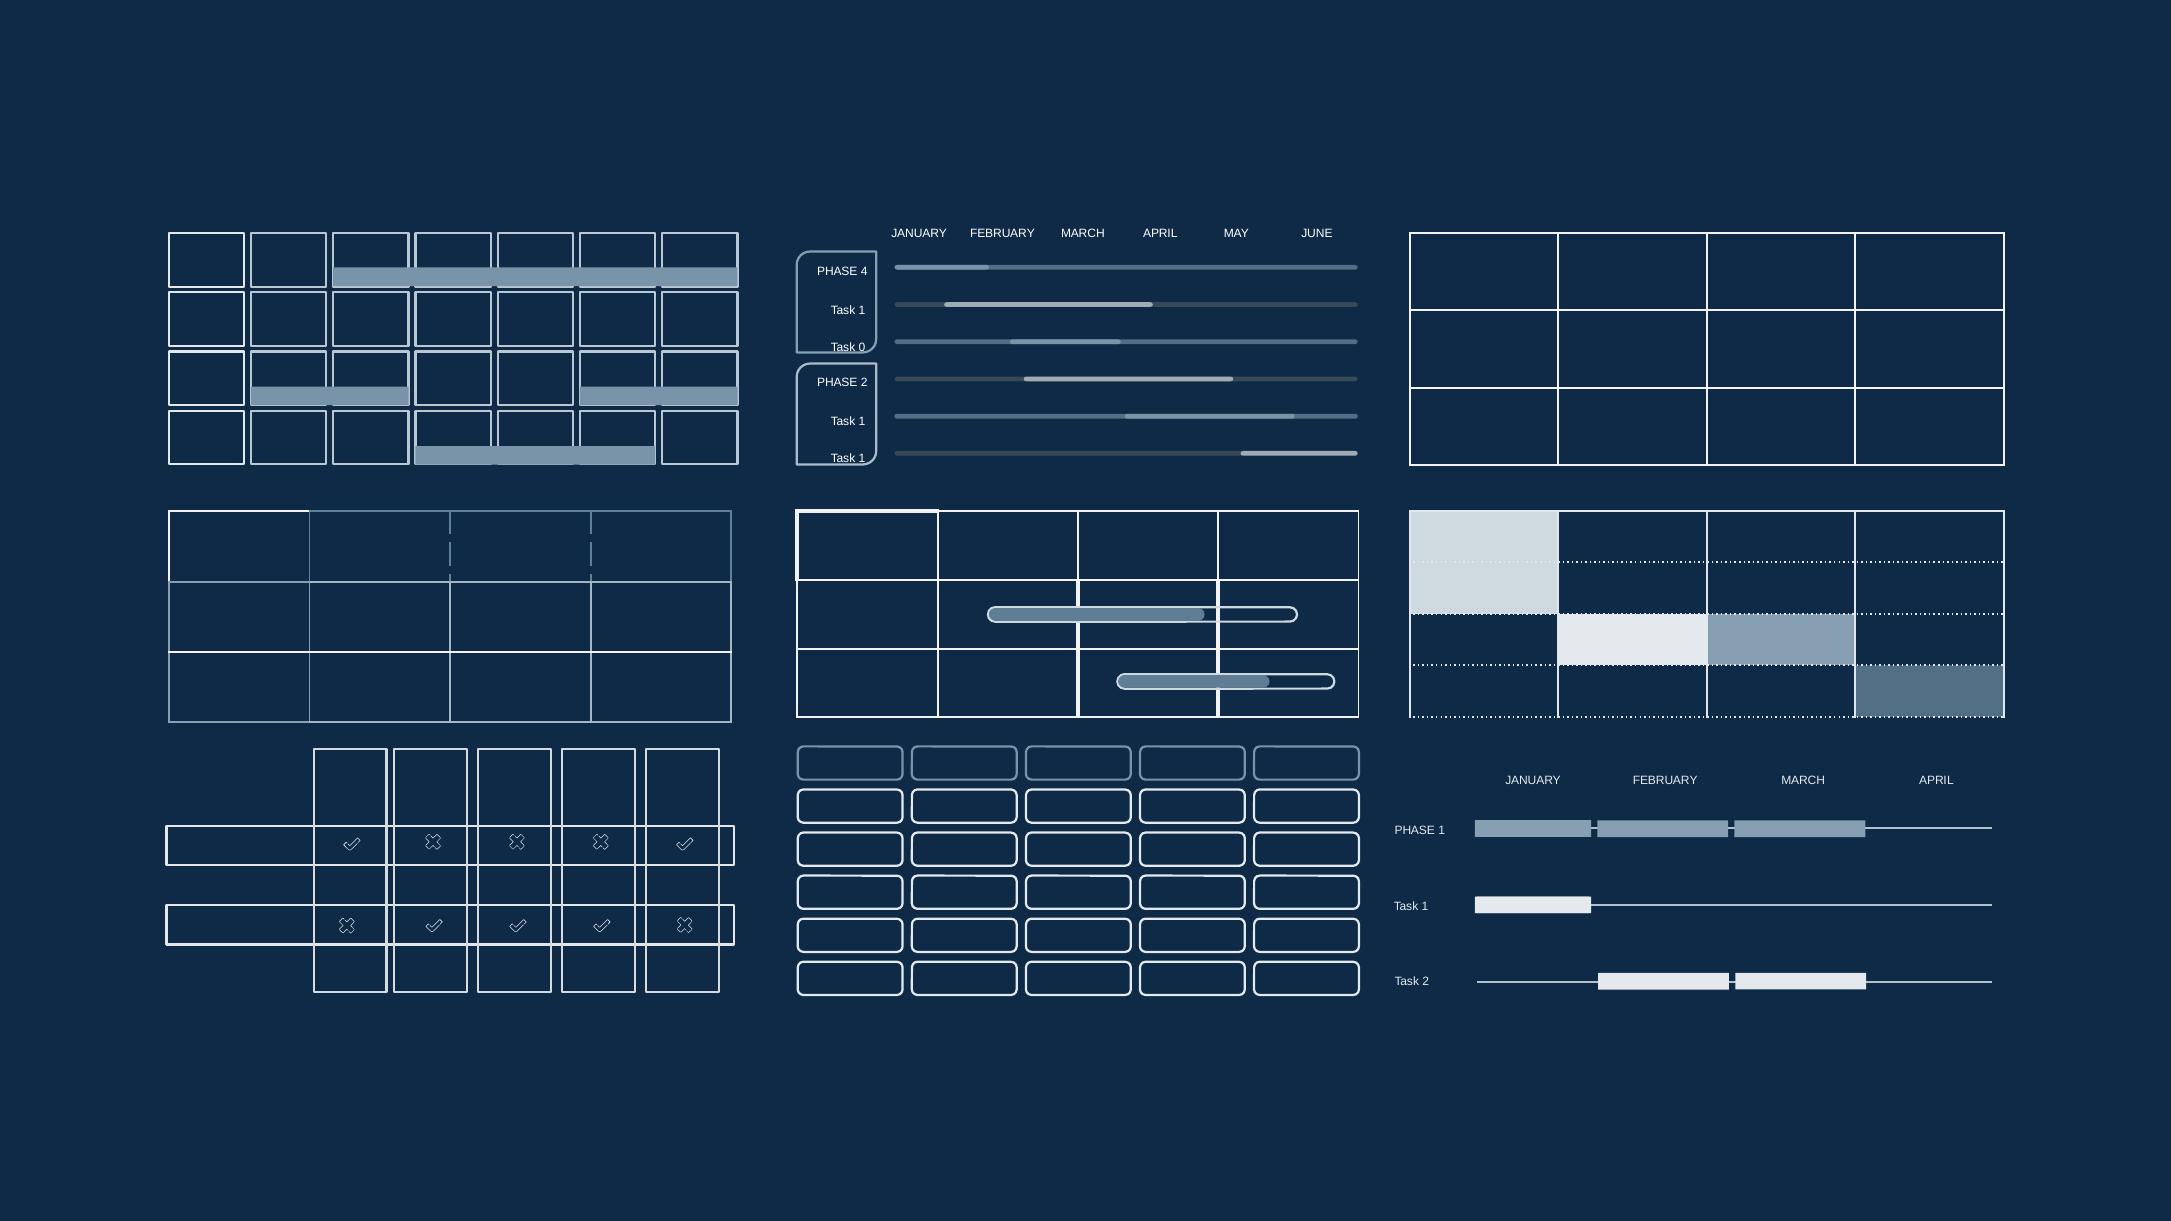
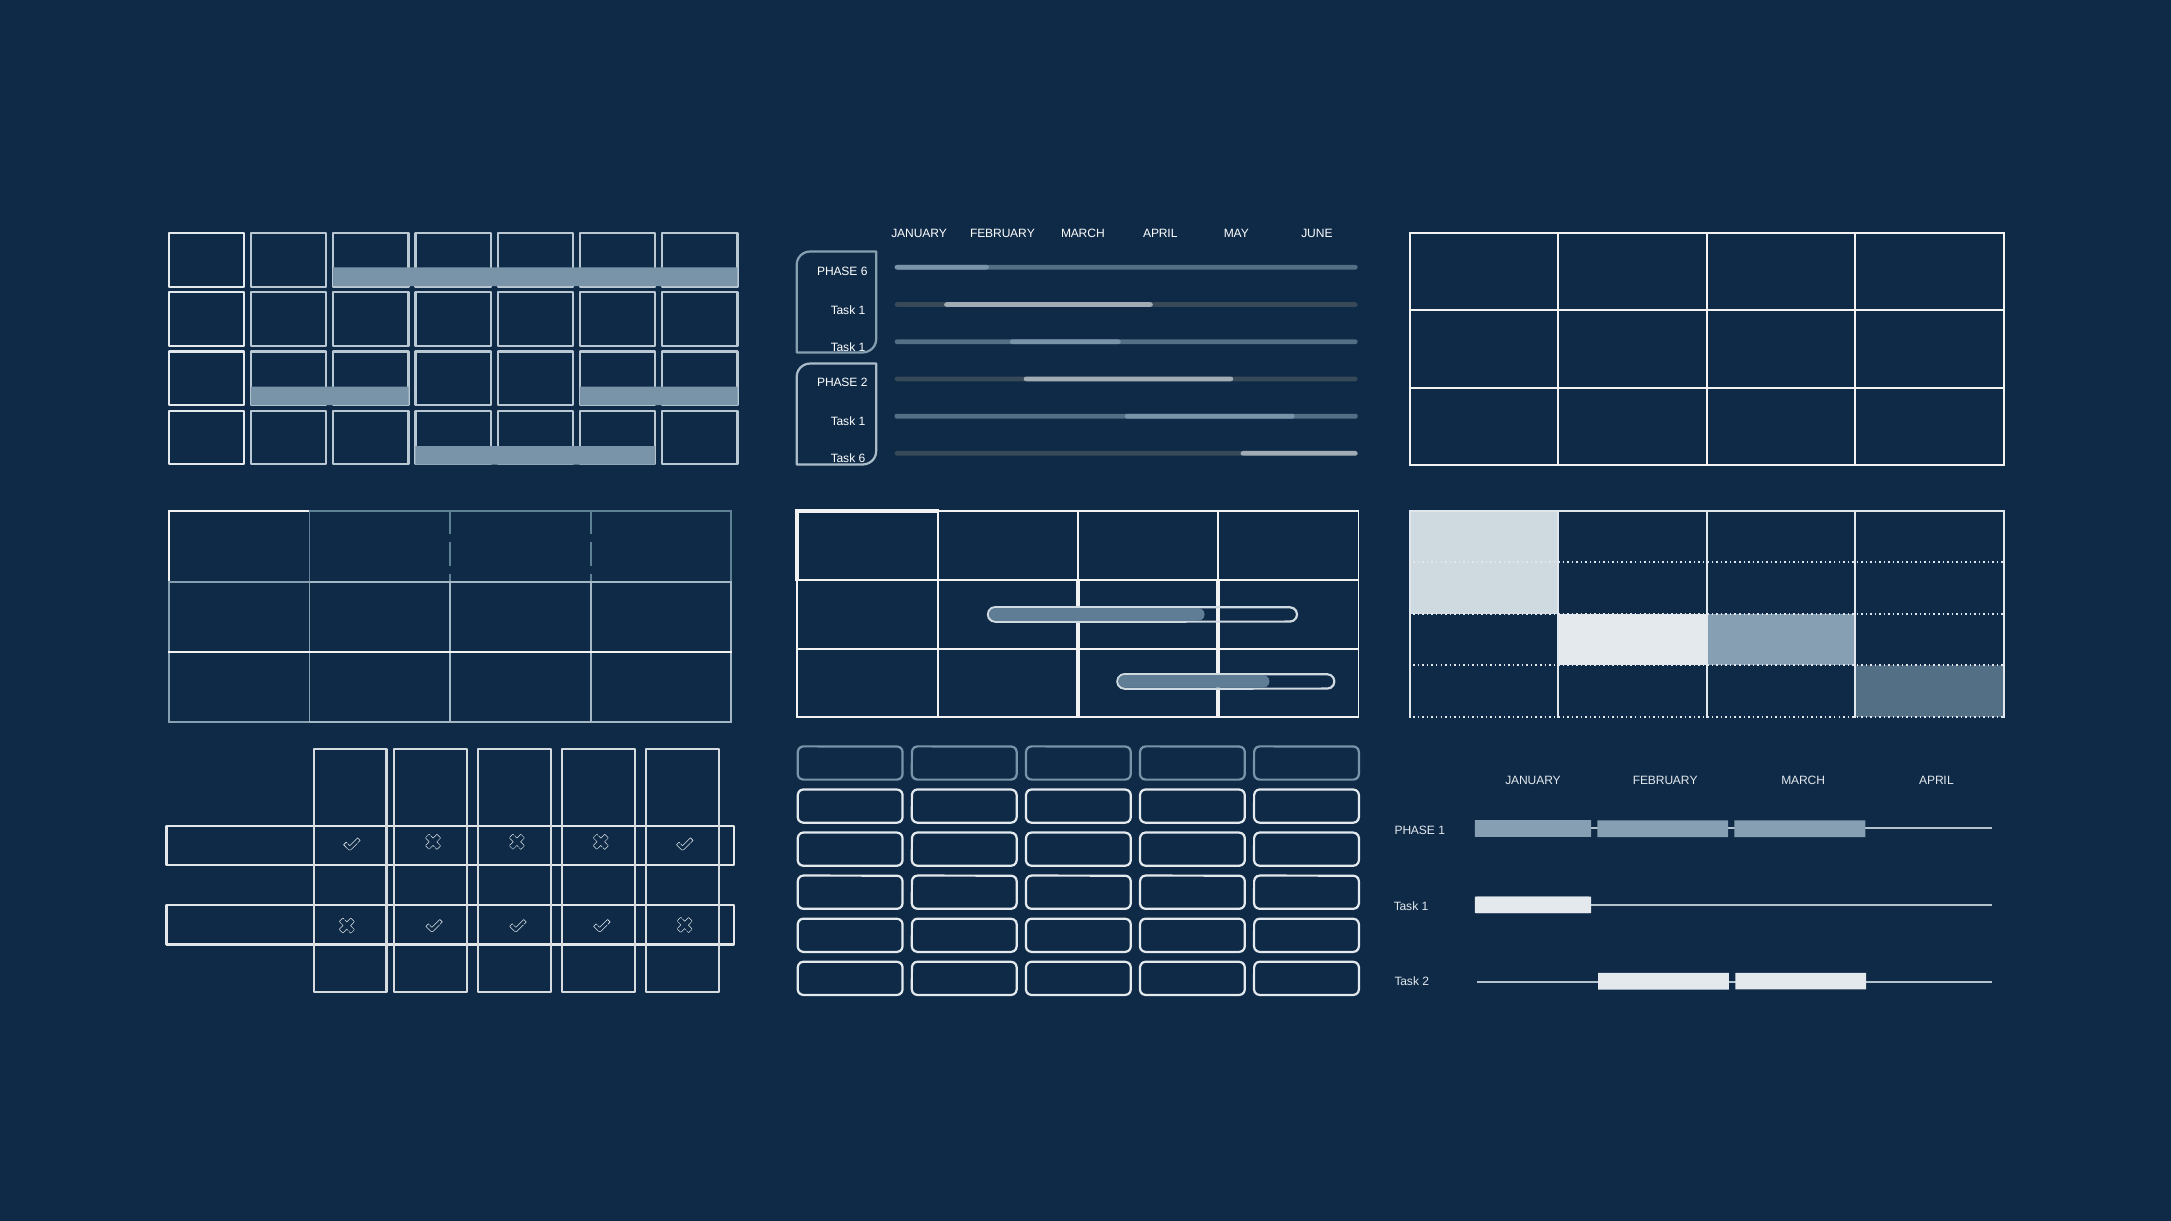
PHASE 4: 4 -> 6 (864, 272)
0: 0 -> 1 (862, 347)
1: 1 -> 6 (862, 459)
